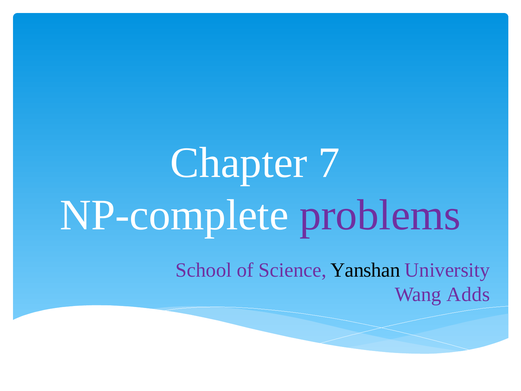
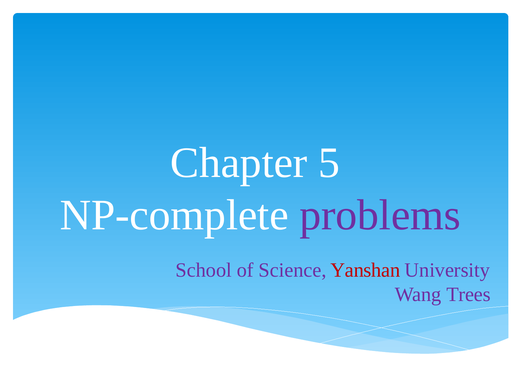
7: 7 -> 5 (329, 163)
Yanshan colour: black -> red (365, 270)
Adds: Adds -> Trees (468, 294)
